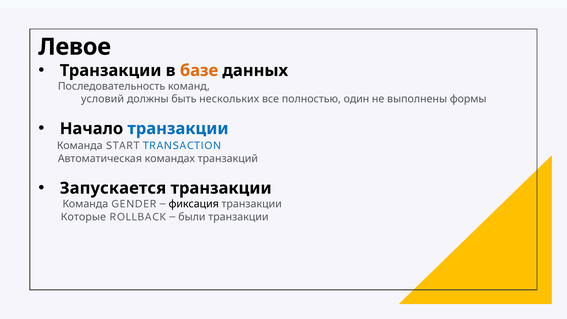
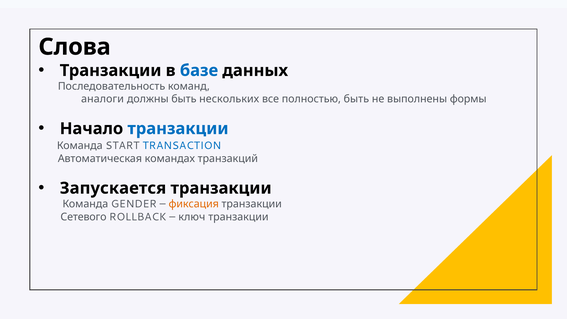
Левое: Левое -> Слова (75, 47)
базе colour: orange -> blue (199, 70)
условий: условий -> аналоги (103, 99)
полностью один: один -> быть (356, 99)
фиксация colour: black -> orange (194, 204)
Которые: Которые -> Сетевого (83, 217)
были: были -> ключ (192, 217)
